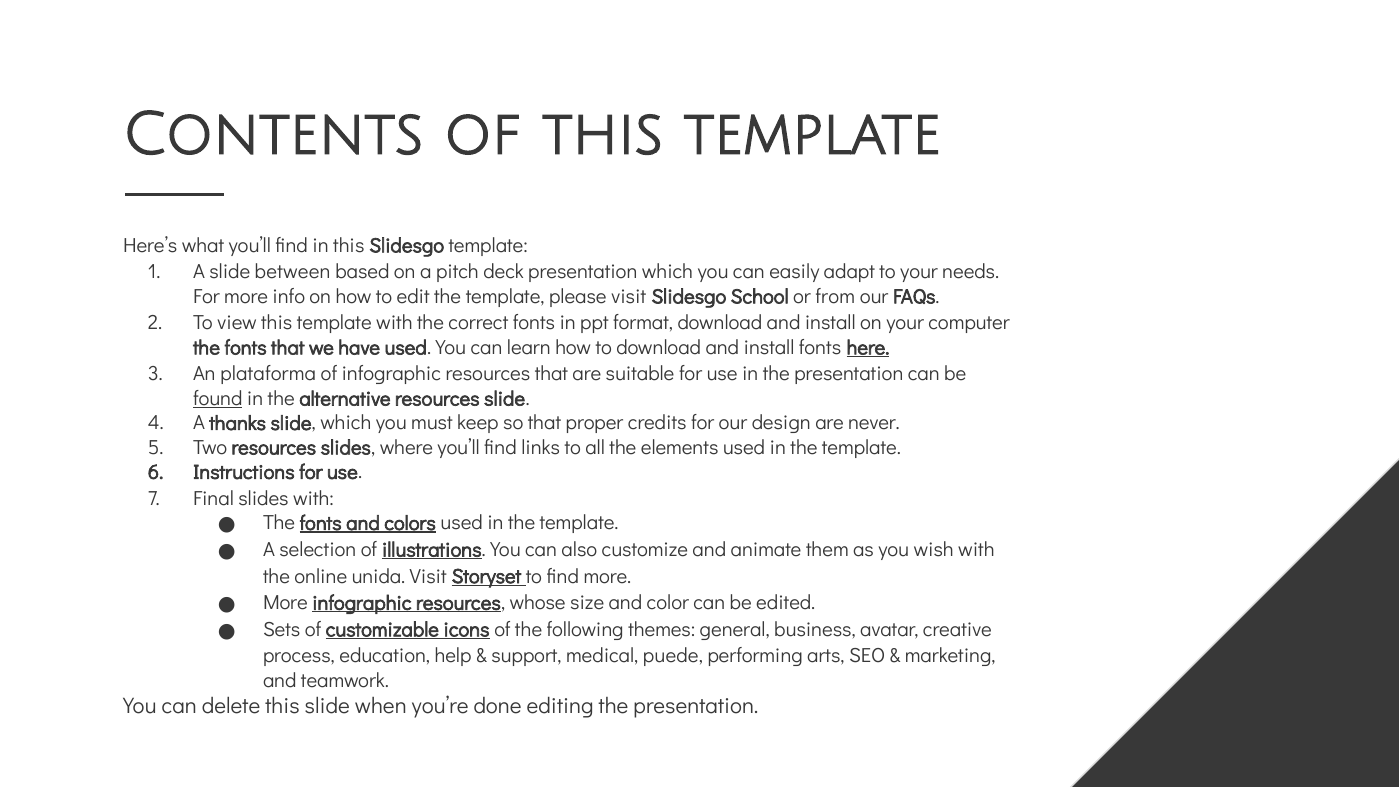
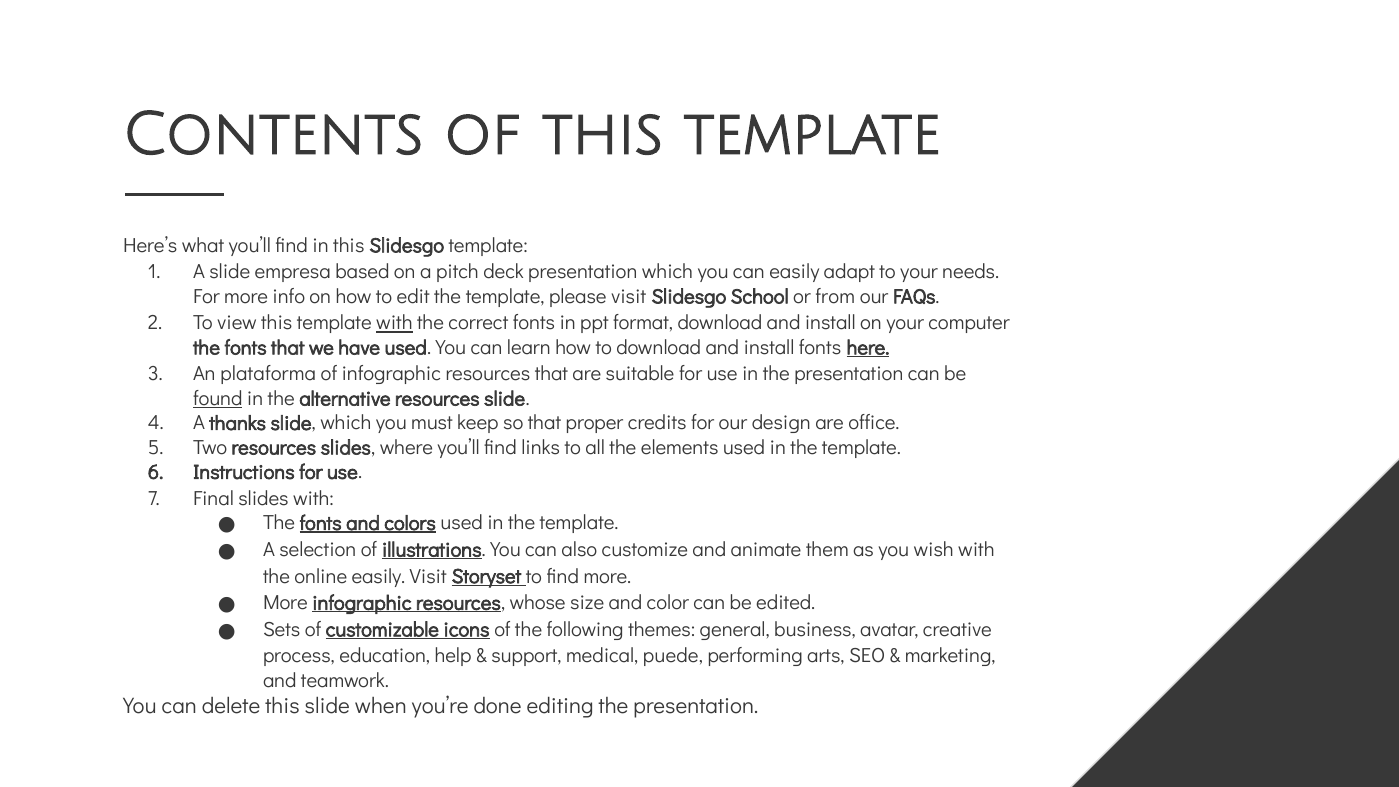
between: between -> empresa (293, 272)
with underline: none -> present (394, 323)
never: never -> office (874, 423)
online unida: unida -> easily (378, 576)
